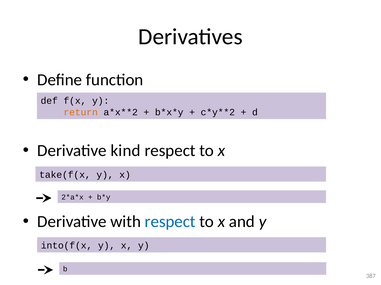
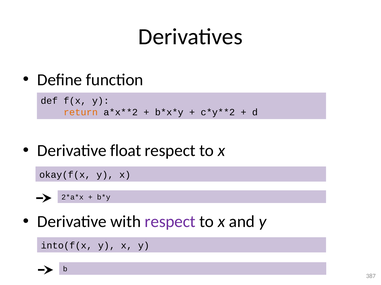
kind: kind -> float (126, 151)
take(f(x: take(f(x -> okay(f(x (65, 175)
respect colour: blue -> purple (170, 222)
